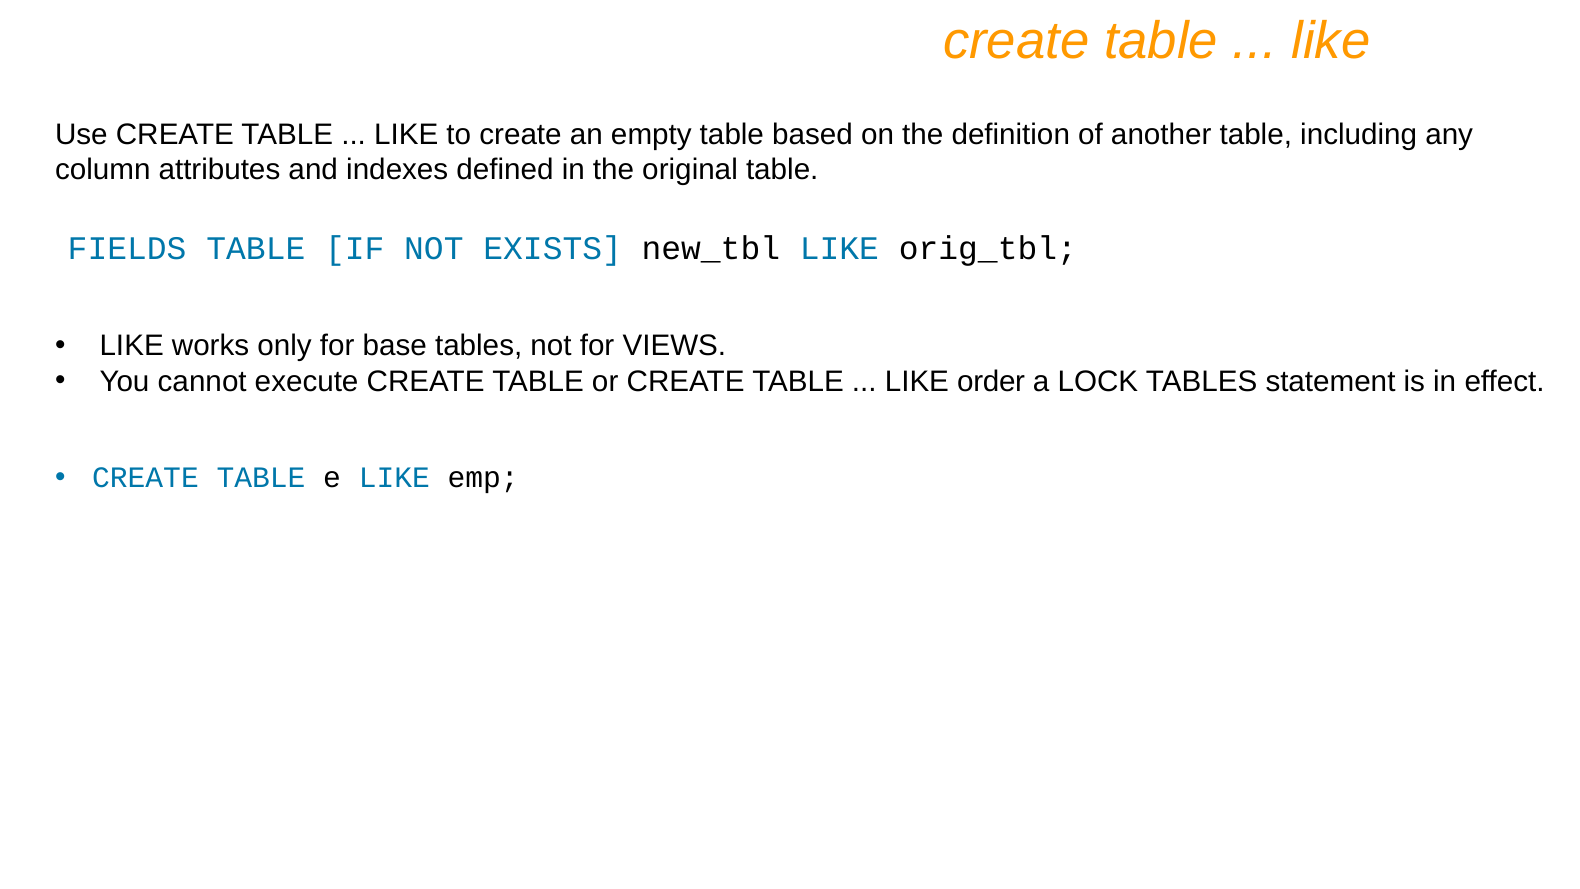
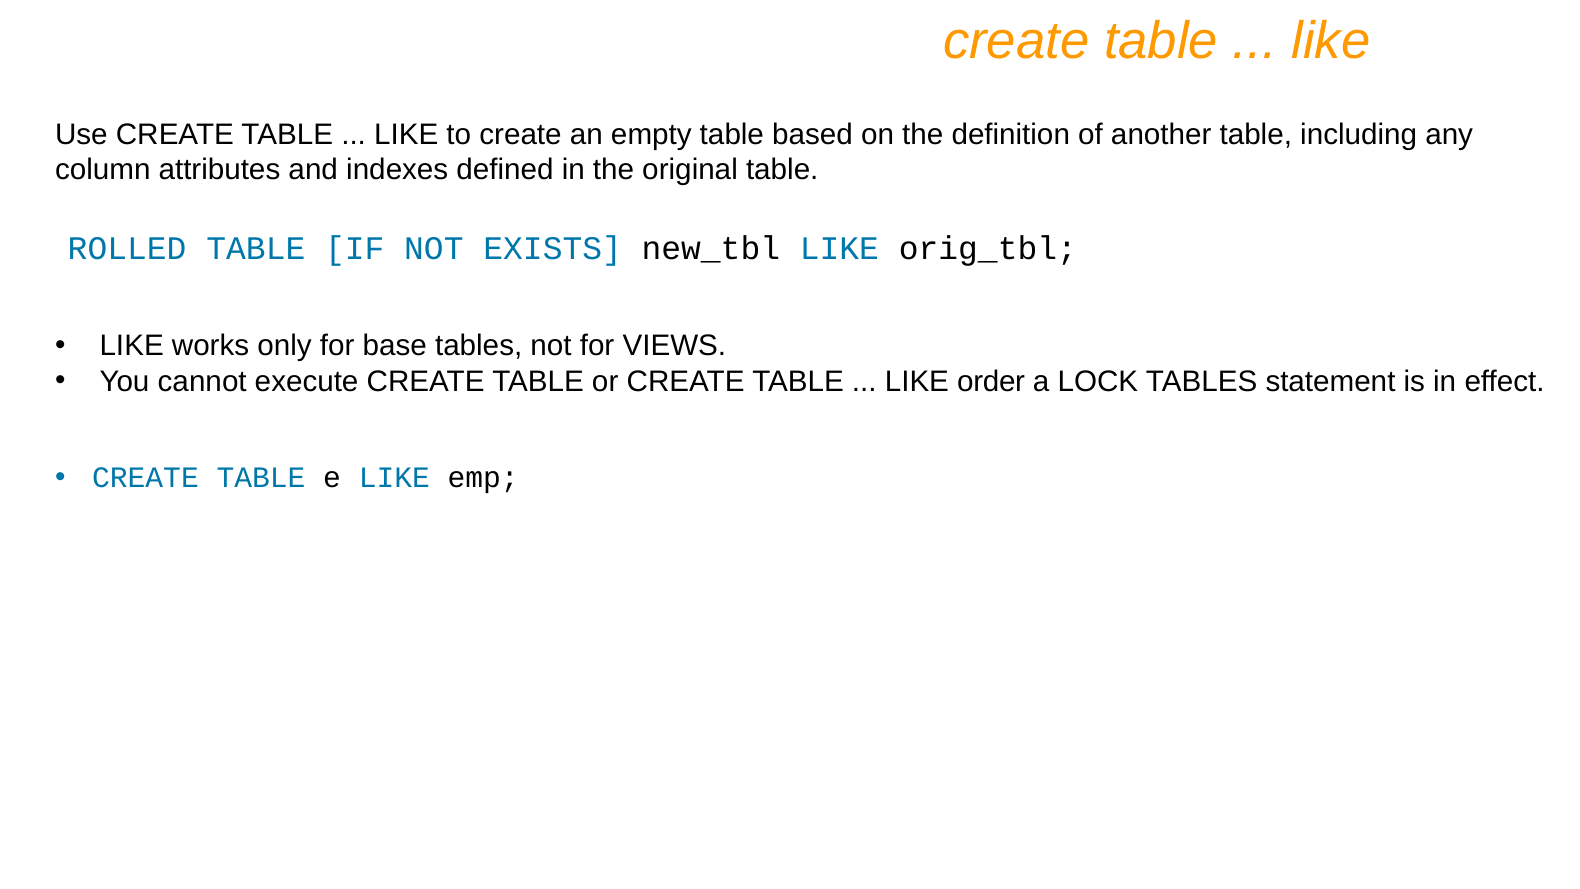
FIELDS: FIELDS -> ROLLED (127, 248)
